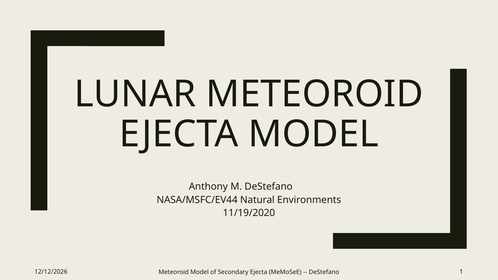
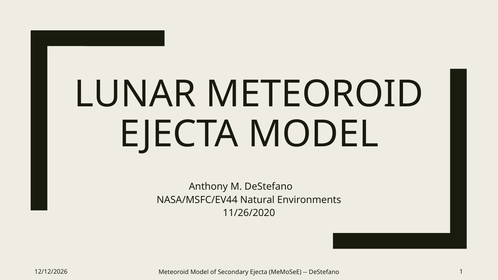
11/19/2020: 11/19/2020 -> 11/26/2020 (249, 213)
